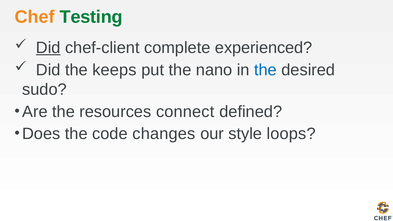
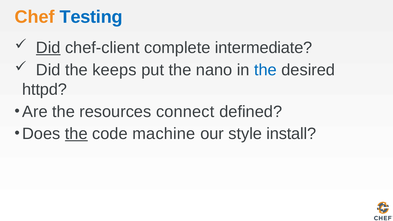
Testing colour: green -> blue (91, 17)
experienced: experienced -> intermediate (264, 48)
sudo: sudo -> httpd (45, 90)
the underline: none -> present (76, 134)
changes: changes -> machine (164, 134)
loops: loops -> install (291, 134)
